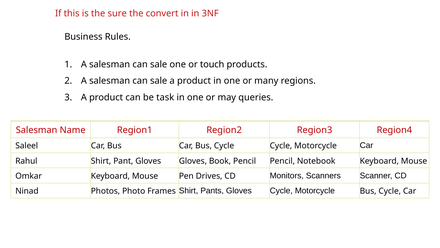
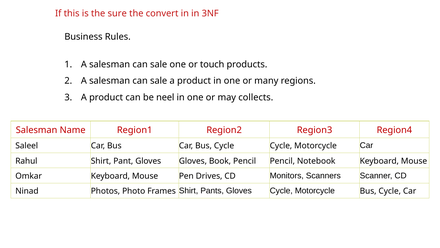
task: task -> neel (165, 97)
queries: queries -> collects (256, 97)
